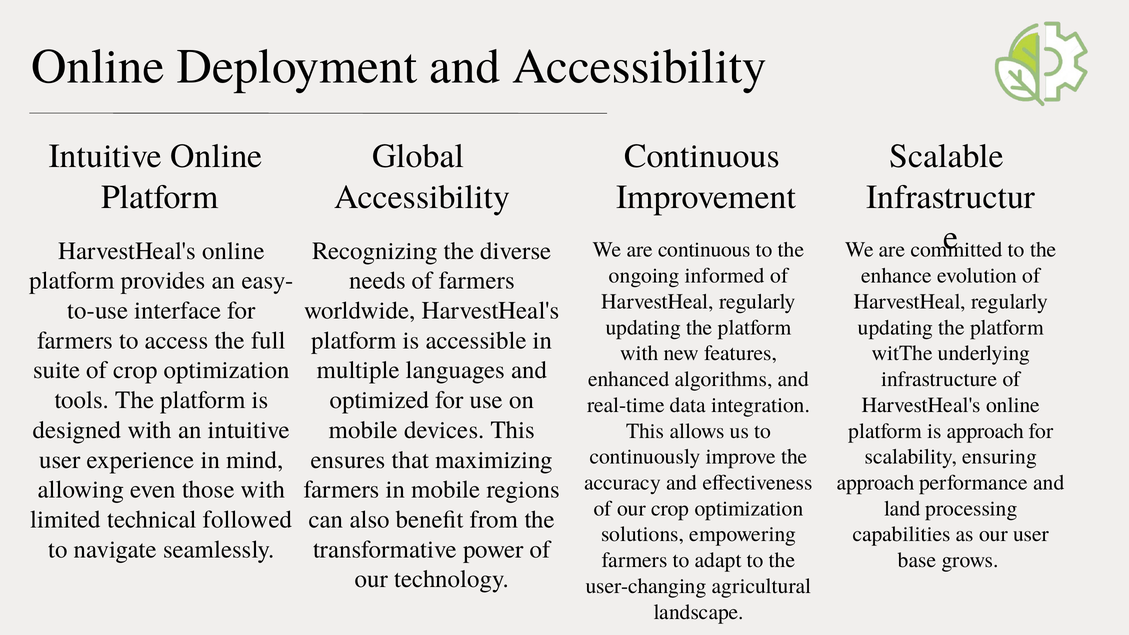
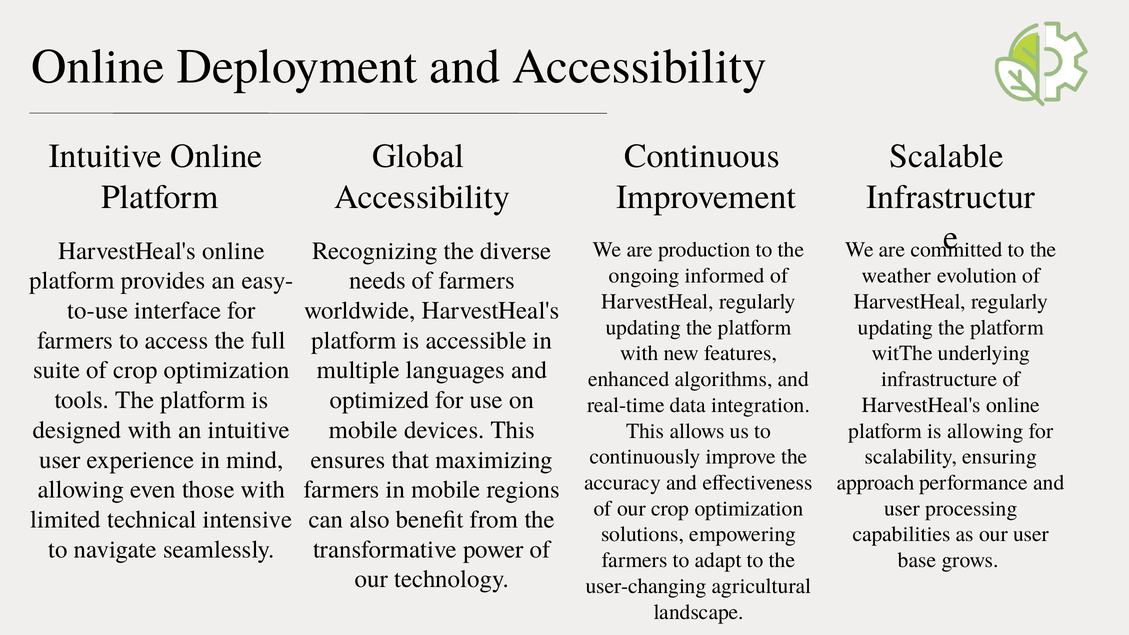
are continuous: continuous -> production (704, 250)
enhance: enhance -> weather (896, 276)
is approach: approach -> allowing (985, 431)
land: land -> user (902, 509)
followed: followed -> intensive (248, 520)
